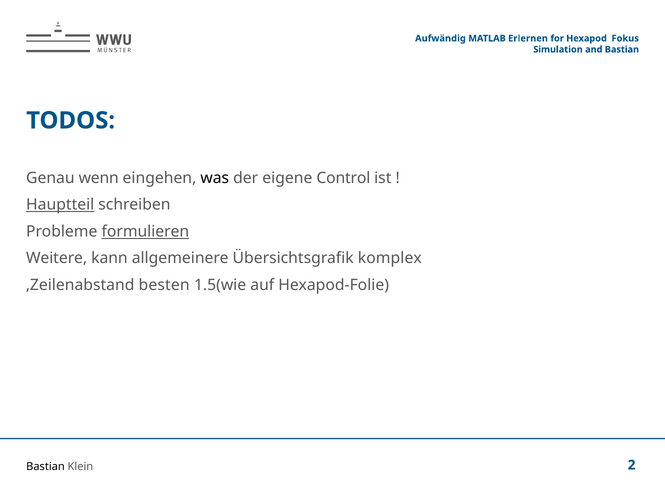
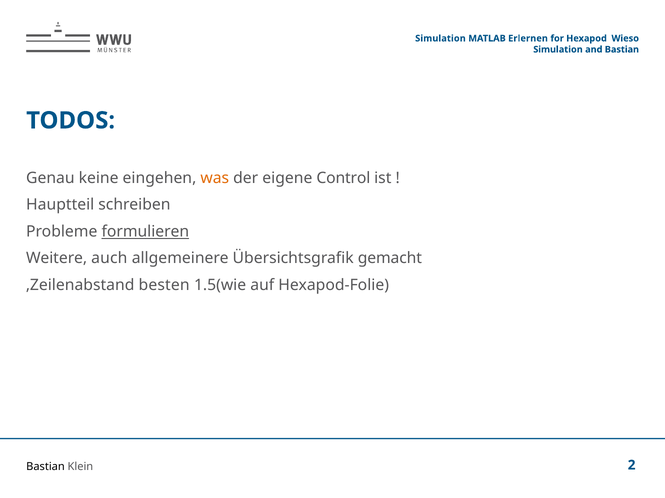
Aufwändig: Aufwändig -> Simulation (440, 38)
Fokus: Fokus -> Wieso (625, 38)
wenn: wenn -> keine (99, 178)
was colour: black -> orange (215, 178)
Hauptteil underline: present -> none (60, 205)
kann: kann -> auch (109, 259)
komplex: komplex -> gemacht (390, 259)
